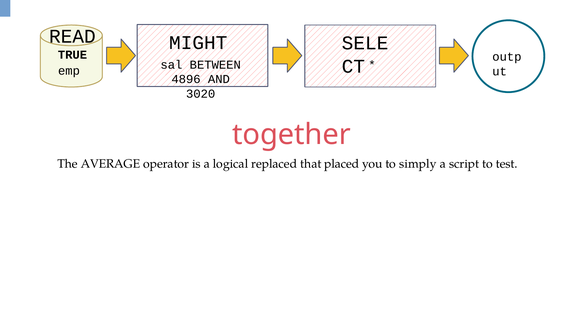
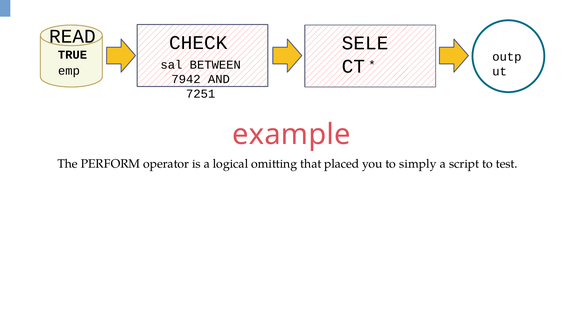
MIGHT: MIGHT -> CHECK (198, 43)
4896: 4896 -> 7942 (186, 79)
3020: 3020 -> 7251 (201, 94)
together: together -> example (291, 135)
AVERAGE: AVERAGE -> PERFORM (110, 164)
replaced: replaced -> omitting (274, 164)
